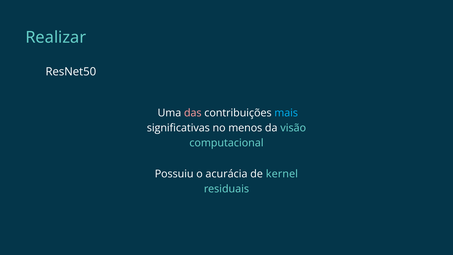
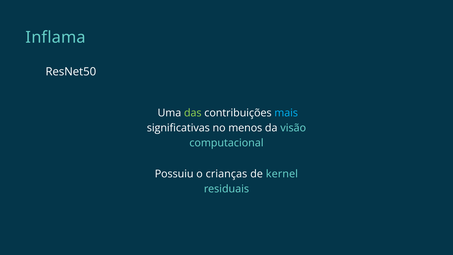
Realizar: Realizar -> Inflama (56, 37)
das colour: pink -> light green (193, 113)
acurácia: acurácia -> crianças (226, 174)
